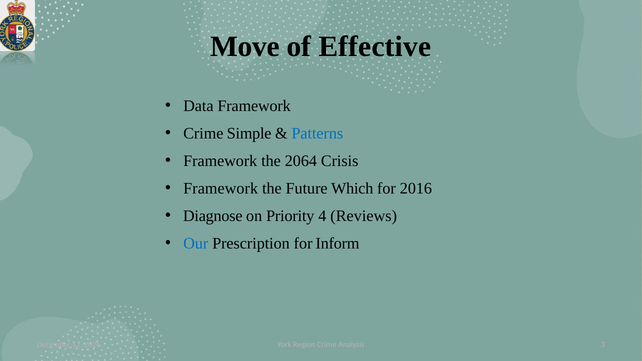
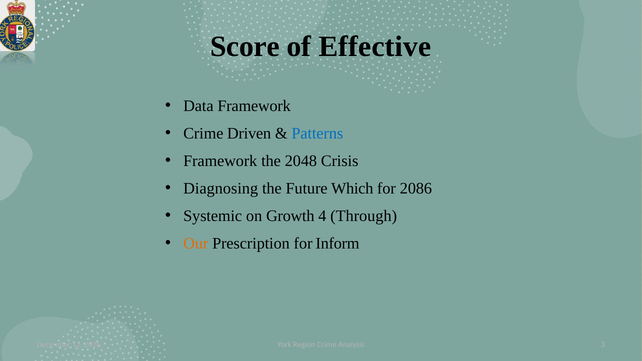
Move: Move -> Score (245, 47)
Simple: Simple -> Driven (249, 134)
2064: 2064 -> 2048 (301, 161)
Framework: Framework -> Diagnosing (221, 189)
2016: 2016 -> 2086 (416, 189)
Diagnose: Diagnose -> Systemic (213, 216)
Priority: Priority -> Growth (290, 216)
Reviews: Reviews -> Through (364, 216)
Our colour: blue -> orange (196, 244)
